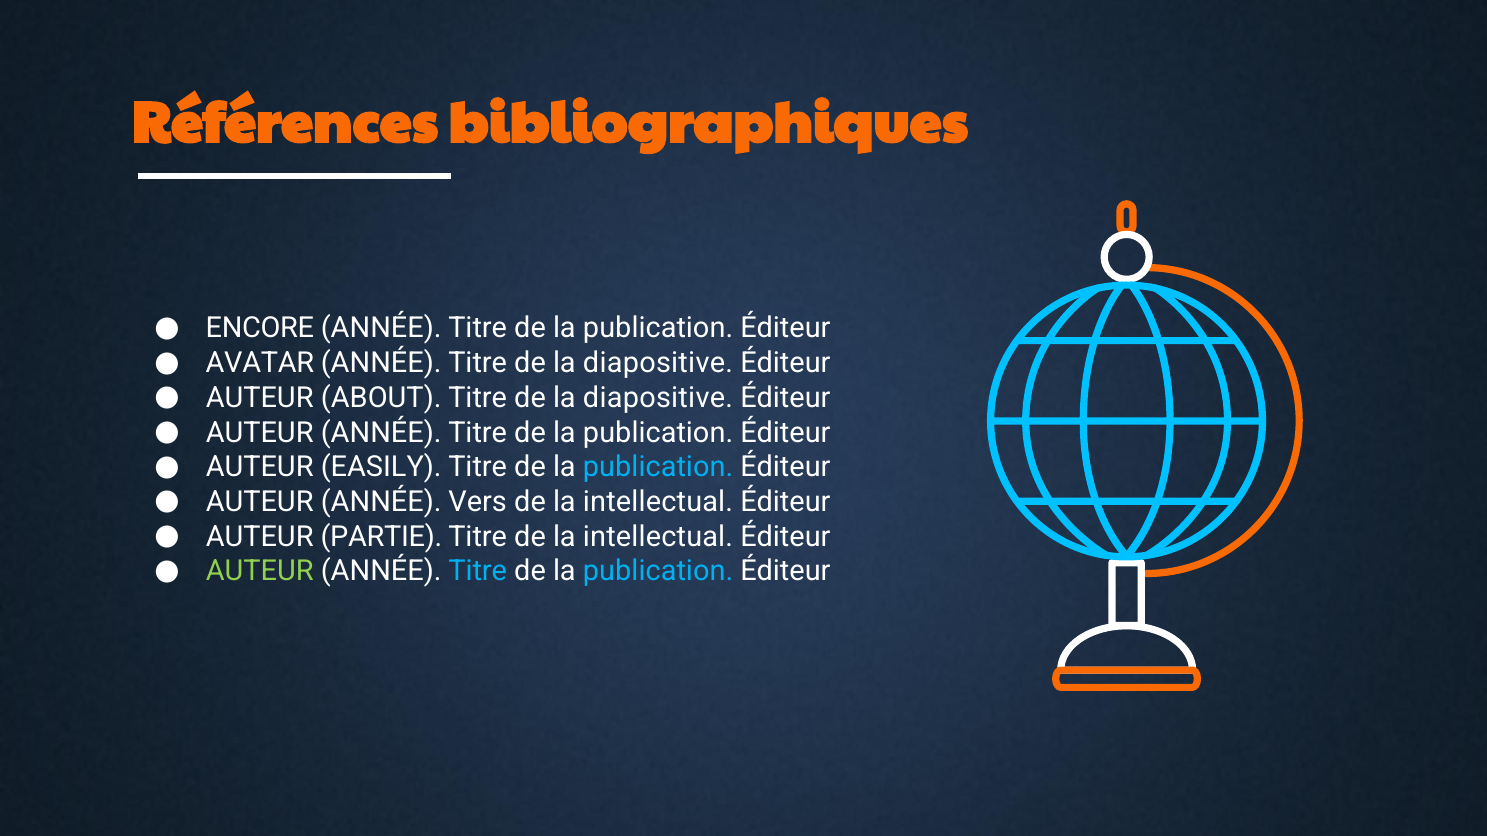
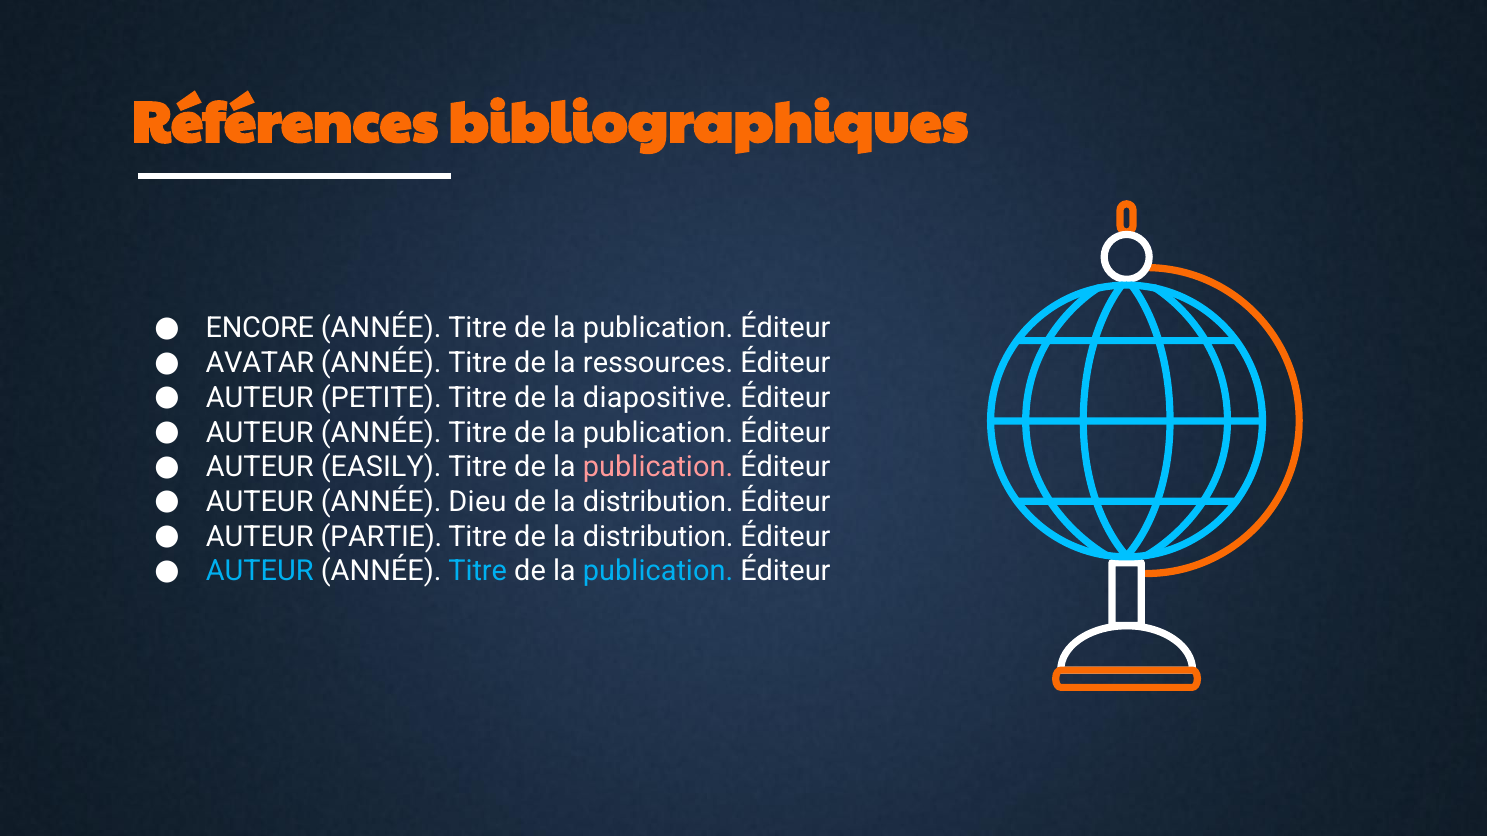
diapositive: diapositive -> ressources (658, 363)
ABOUT: ABOUT -> PETITE (381, 398)
publication colour: light blue -> pink (658, 467)
Vers: Vers -> Dieu (477, 502)
intellectual: intellectual -> distribution (658, 502)
Titre de la intellectual: intellectual -> distribution (658, 537)
AUTEUR colour: light green -> light blue (260, 572)
